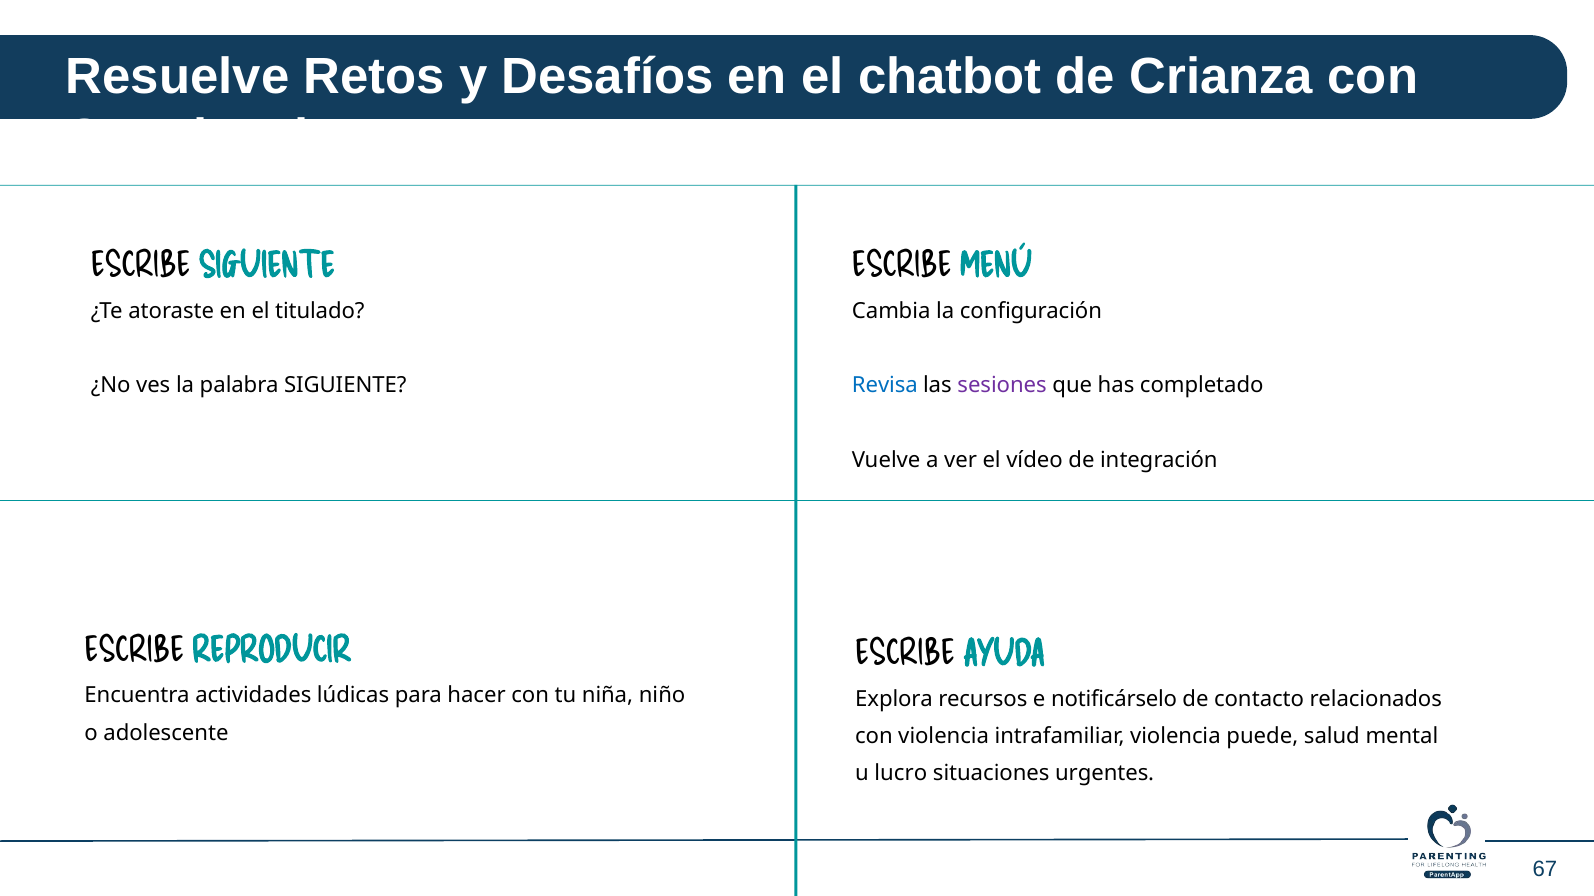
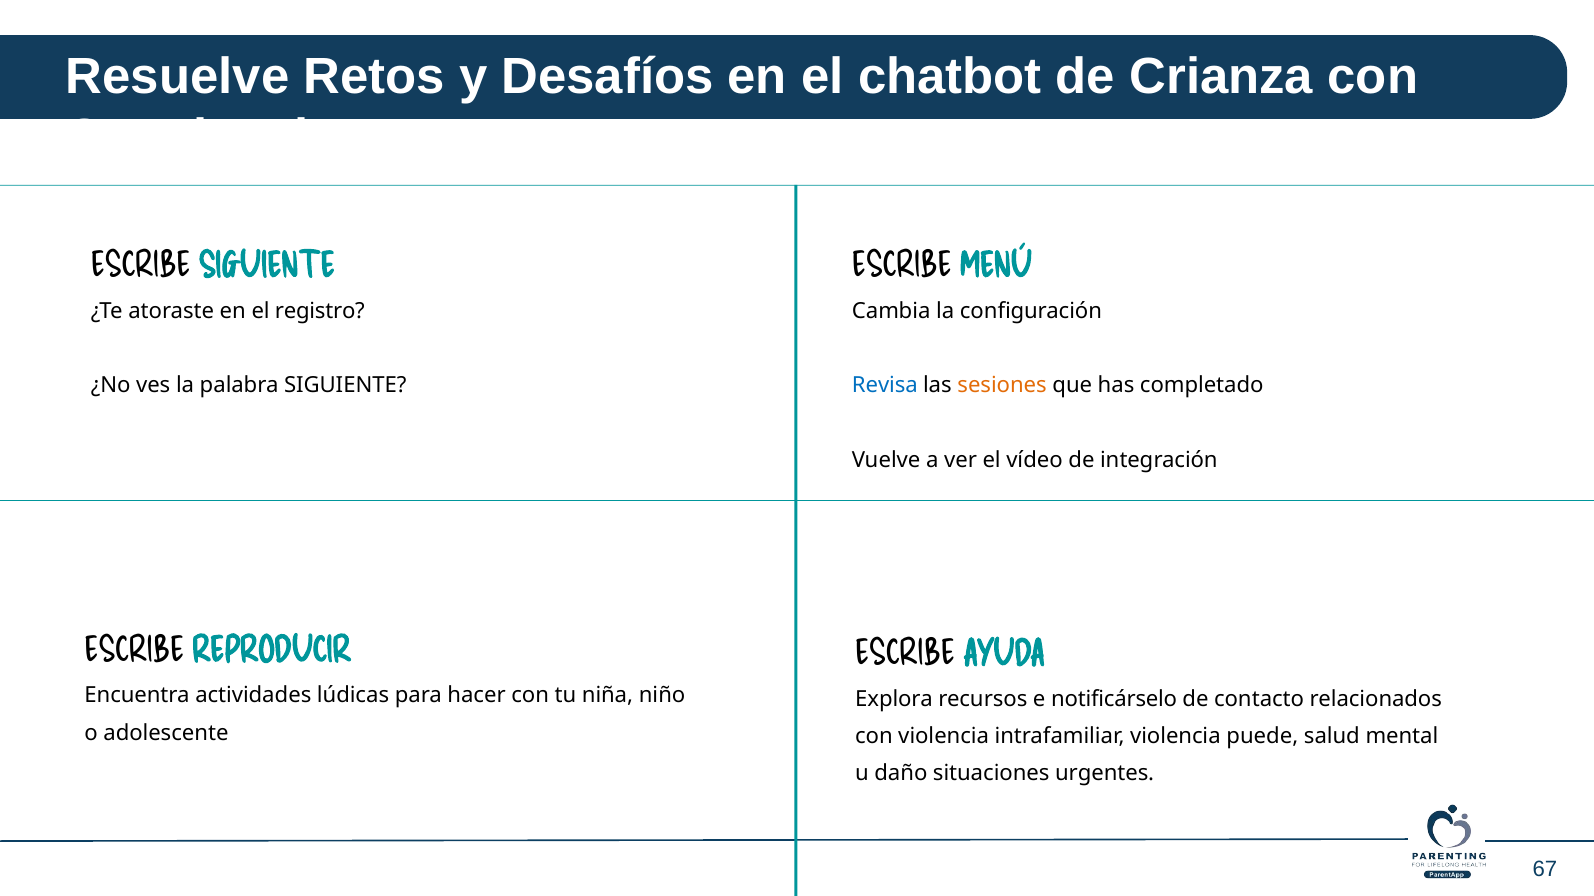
titulado: titulado -> registro (320, 311)
sesiones colour: purple -> orange (1002, 386)
lucro: lucro -> daño (901, 774)
